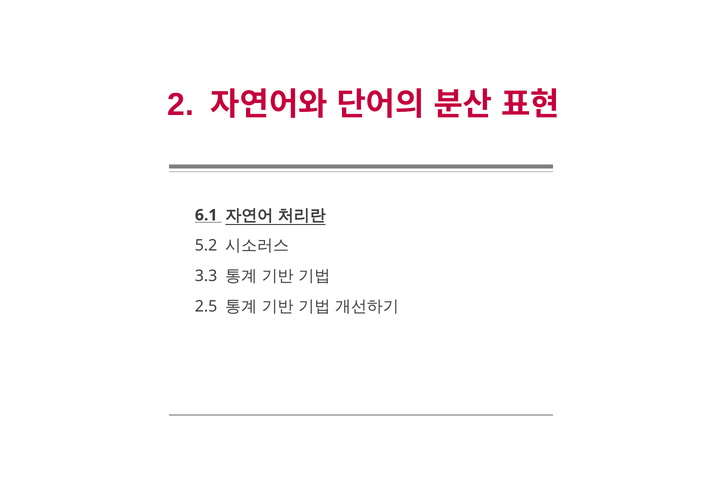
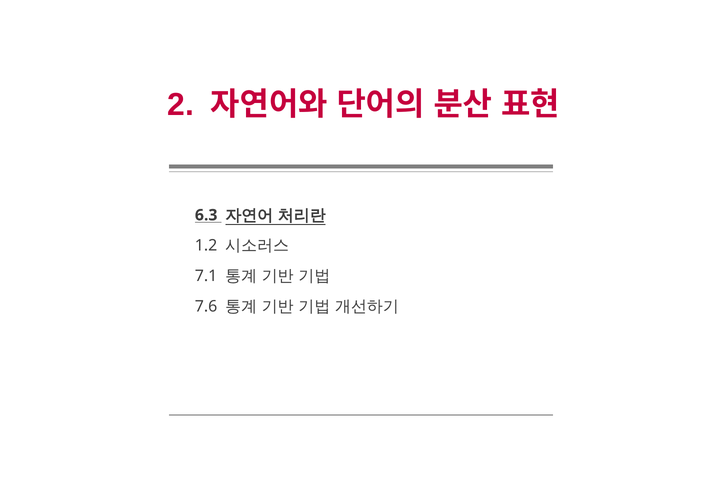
6.1: 6.1 -> 6.3 (206, 215)
5.2: 5.2 -> 1.2 (206, 246)
3.3: 3.3 -> 7.1 (206, 276)
2.5: 2.5 -> 7.6 (206, 307)
